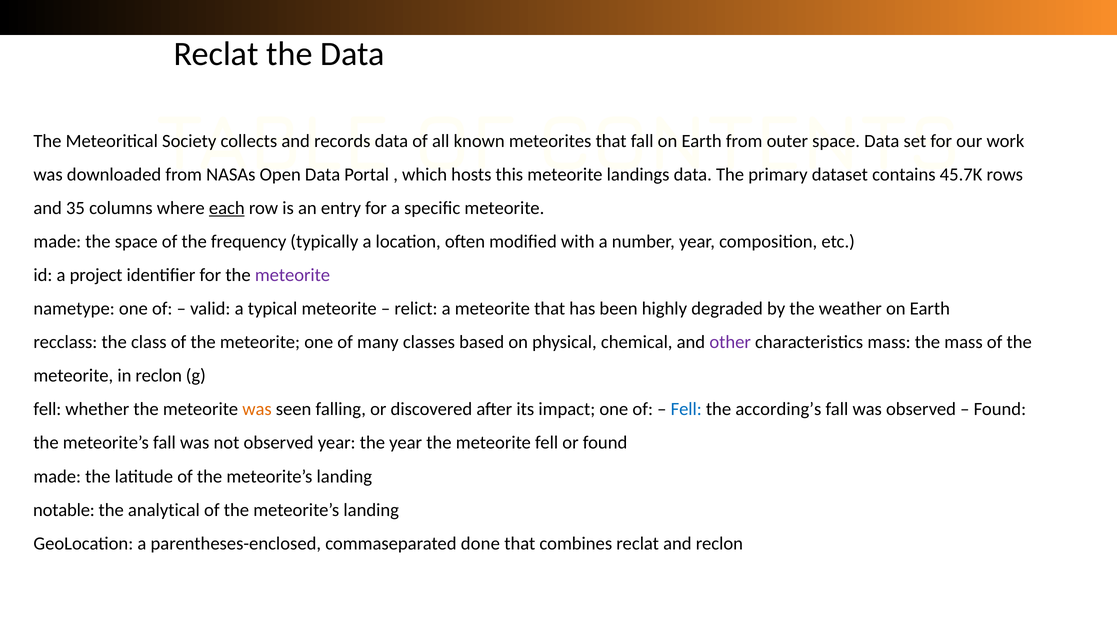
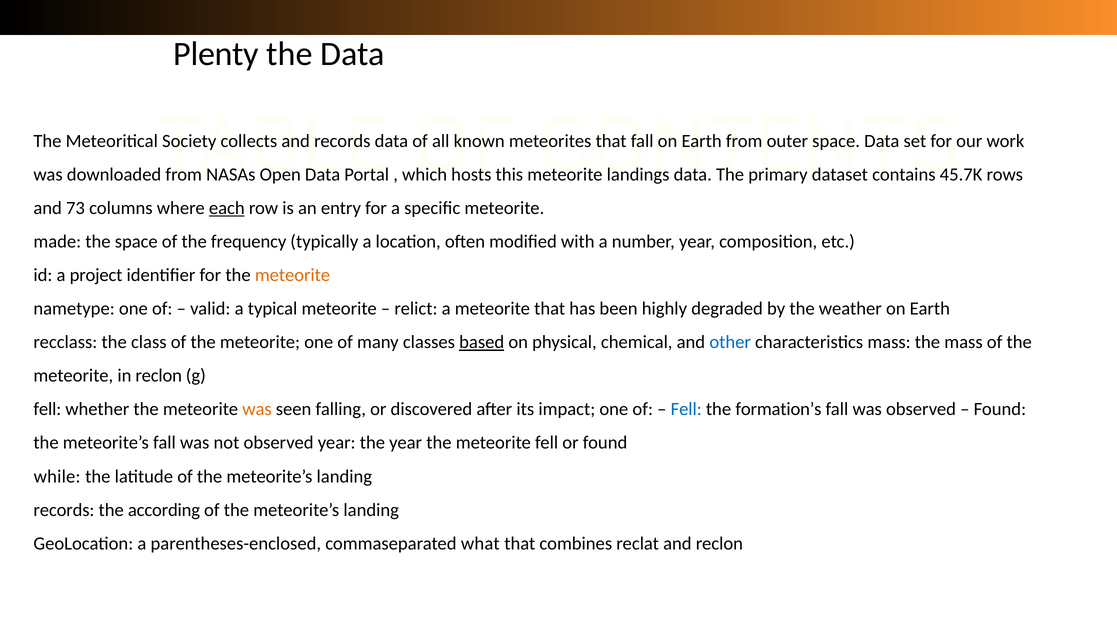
Reclat: Reclat -> Plenty (216, 54)
35: 35 -> 73 (75, 208)
meteorite colour: purple -> orange (292, 275)
based underline: none -> present (482, 342)
other colour: purple -> blue (730, 342)
according’s: according’s -> formation’s (778, 409)
made: made -> while (57, 476)
notable: notable -> records (64, 509)
analytical: analytical -> according (164, 509)
commaseparated done: done -> what (480, 543)
